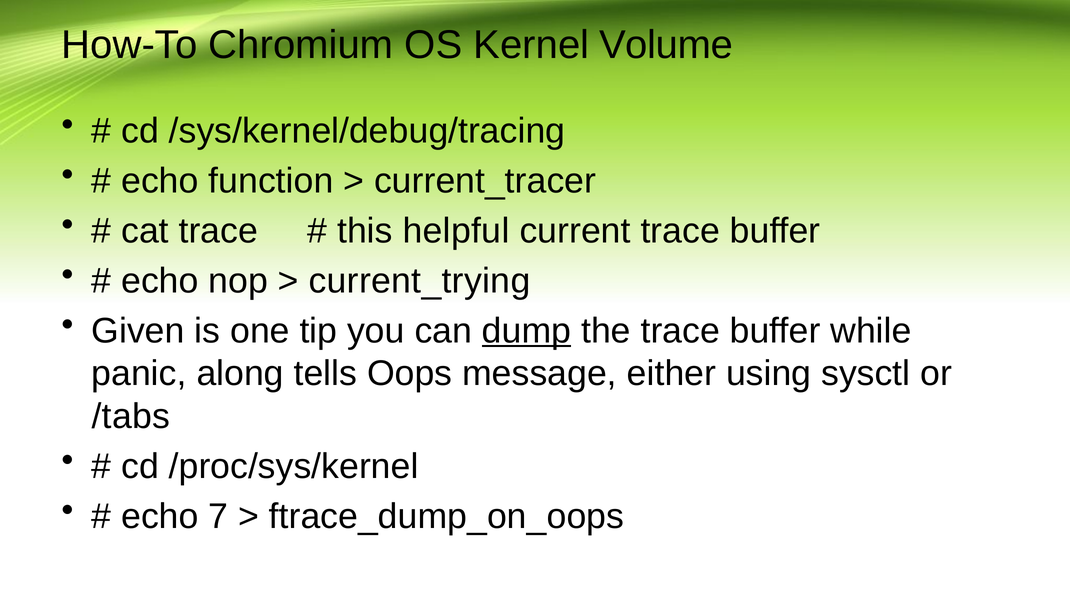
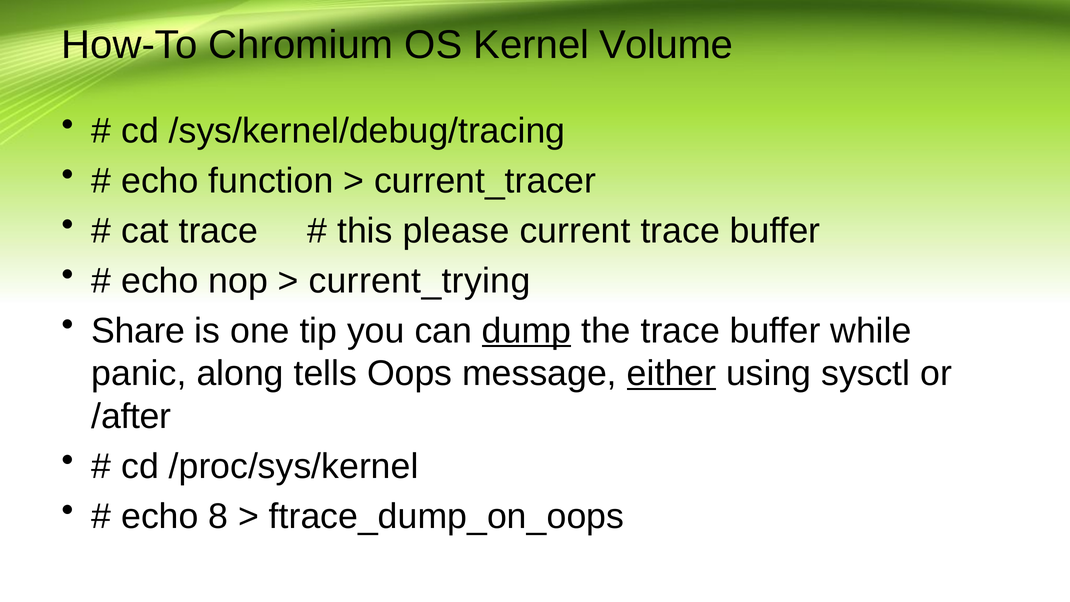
helpful: helpful -> please (456, 231)
Given: Given -> Share (138, 331)
either underline: none -> present (672, 374)
/tabs: /tabs -> /after (131, 416)
7: 7 -> 8 (218, 516)
